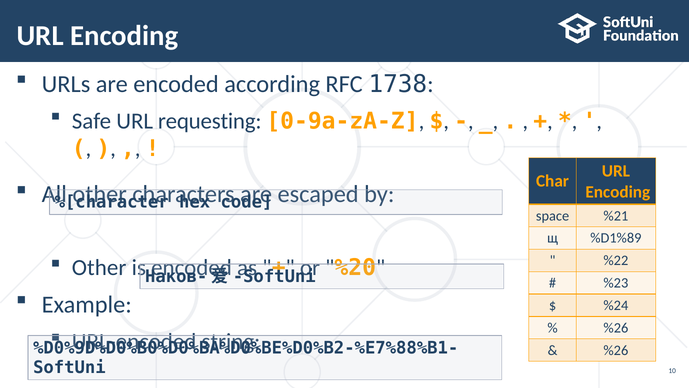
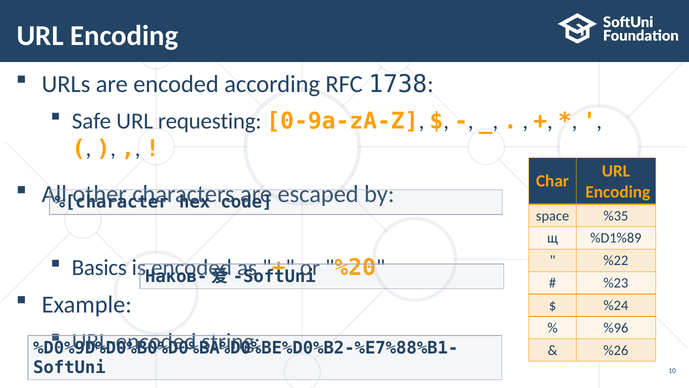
%21: %21 -> %35 (616, 216)
Other: Other -> Basics (99, 267)
%26: %26 -> %96 (616, 328)
